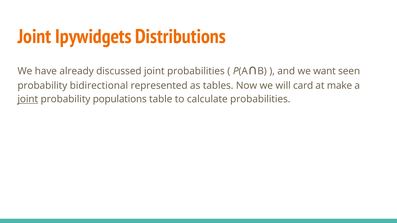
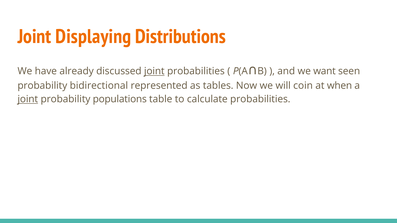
Ipywidgets: Ipywidgets -> Displaying (93, 37)
joint underline: none -> present (154, 71)
card: card -> coin (303, 86)
make: make -> when (340, 86)
